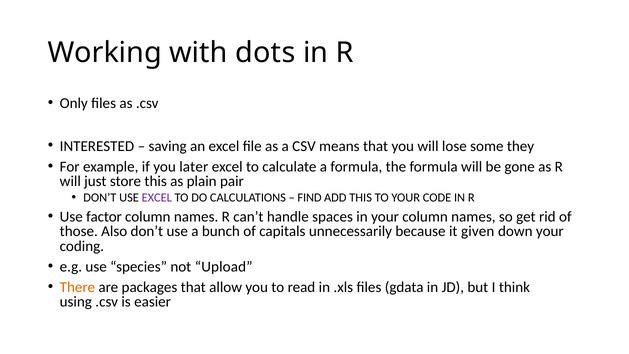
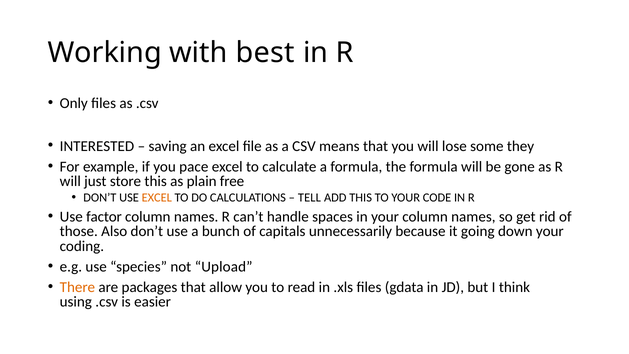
dots: dots -> best (265, 53)
later: later -> pace (194, 166)
pair: pair -> free (232, 181)
EXCEL colour: purple -> orange (157, 197)
FIND: FIND -> TELL (309, 197)
given: given -> going (478, 231)
